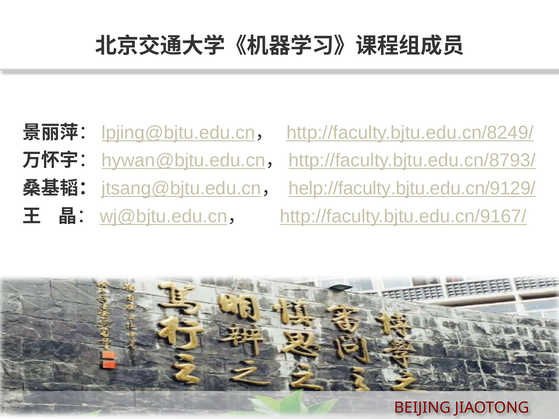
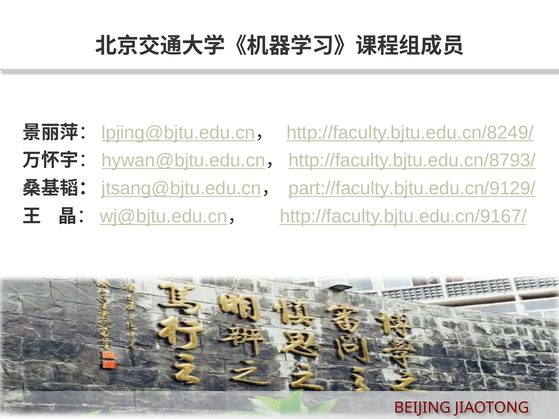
help://faculty.bjtu.edu.cn/9129/: help://faculty.bjtu.edu.cn/9129/ -> part://faculty.bjtu.edu.cn/9129/ (412, 189)
